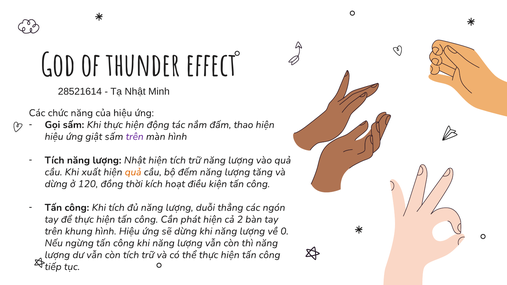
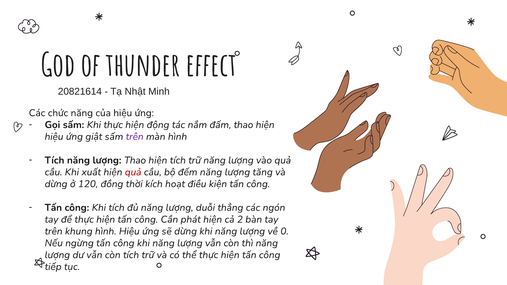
28521614: 28521614 -> 20821614 (80, 91)
lượng Nhật: Nhật -> Thao (135, 160)
quả colour: orange -> red (133, 172)
